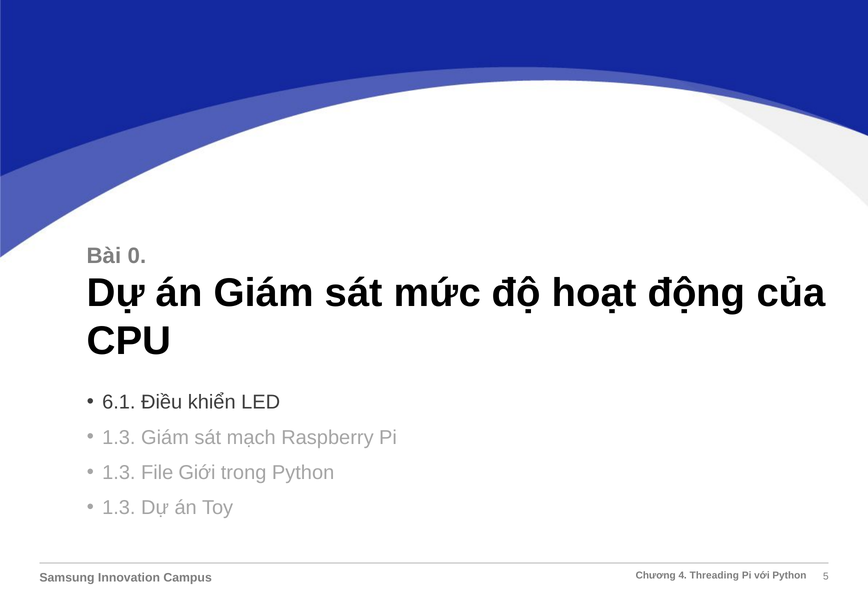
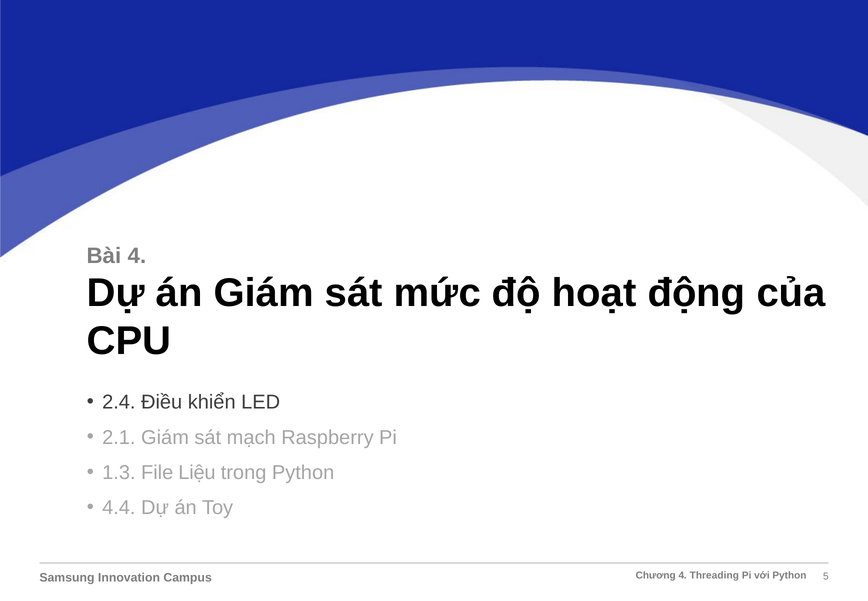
Bài 0: 0 -> 4 (137, 256)
6.1: 6.1 -> 2.4 (119, 402)
1.3: 1.3 -> 2.1 (119, 438)
Giới: Giới -> Liệu (197, 473)
1.3: 1.3 -> 4.4 (119, 508)
